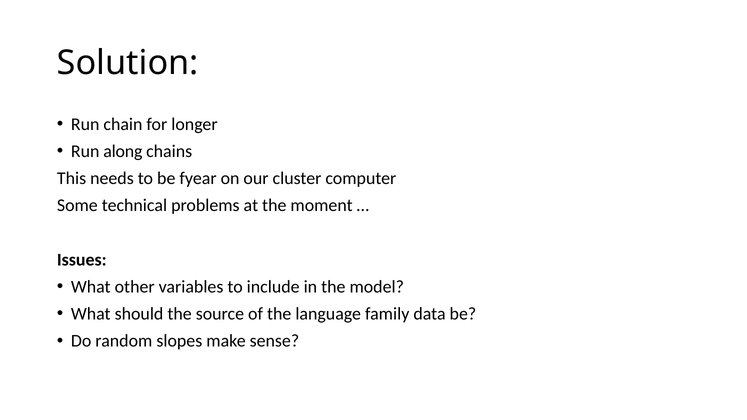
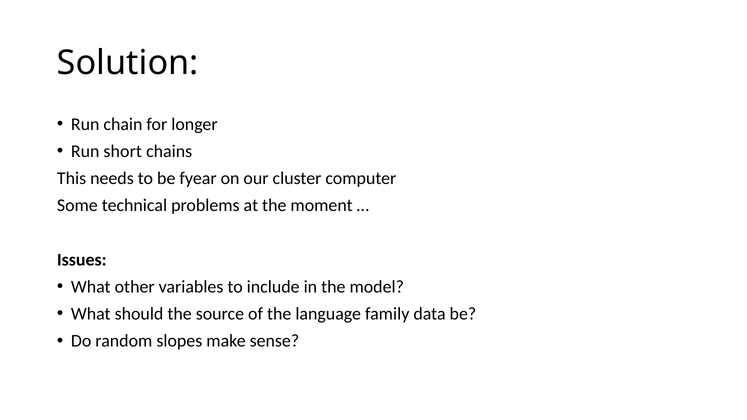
along: along -> short (123, 151)
